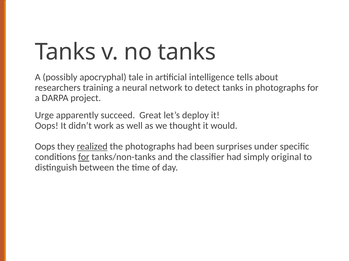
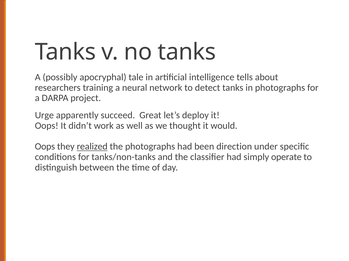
surprises: surprises -> direction (234, 147)
for underline: present -> none (84, 157)
original: original -> operate (286, 157)
